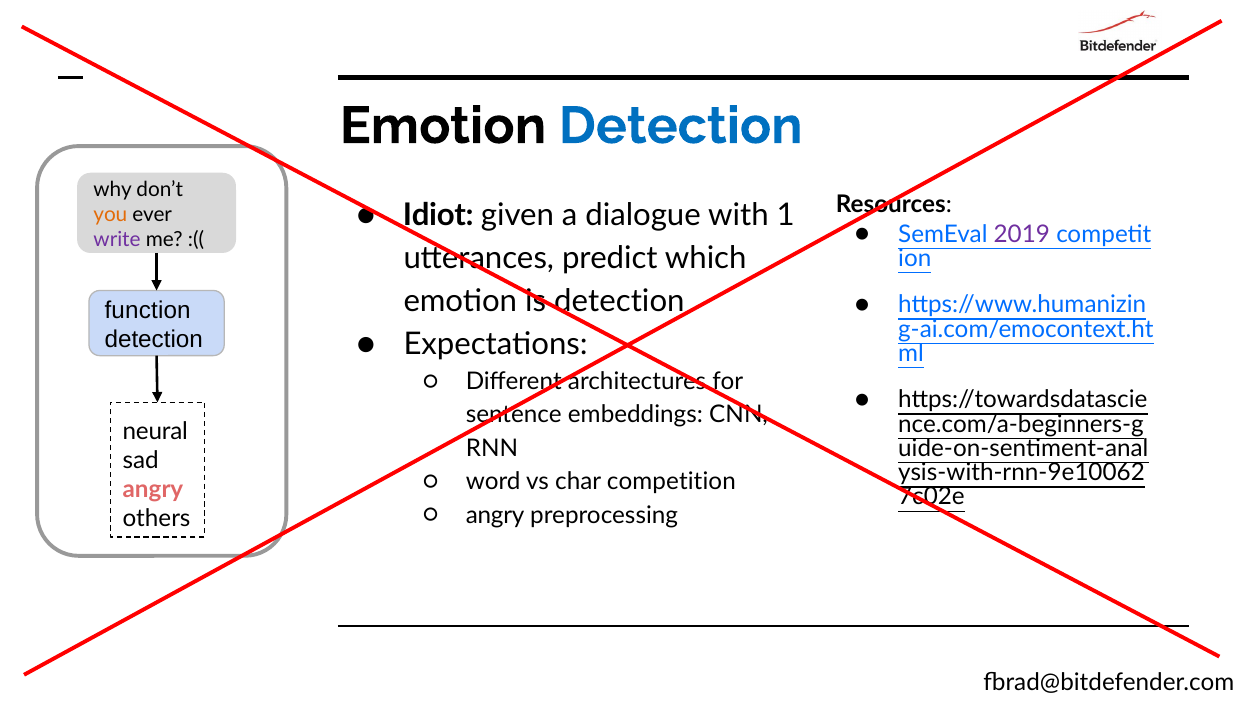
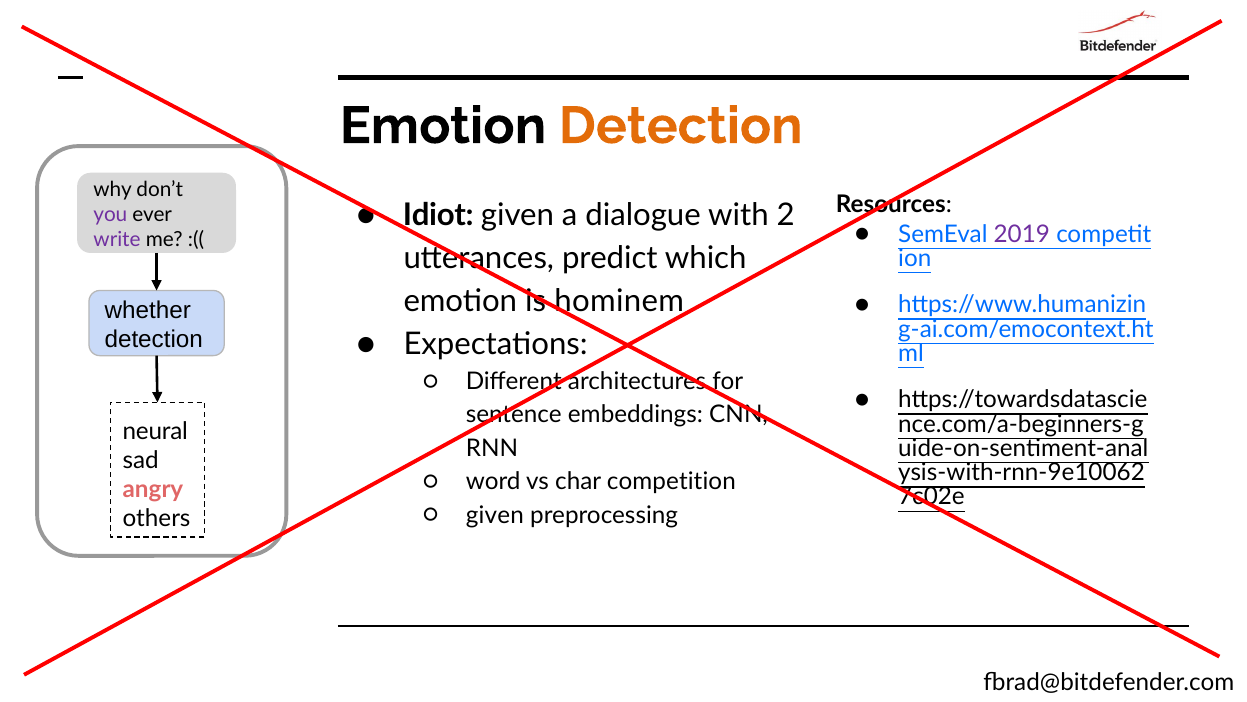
Detection colour: blue -> orange (681, 126)
1: 1 -> 2 (786, 215)
you colour: orange -> purple (110, 214)
is detection: detection -> hominem (619, 301)
function: function -> whether (148, 310)
angry: angry -> given (495, 515)
